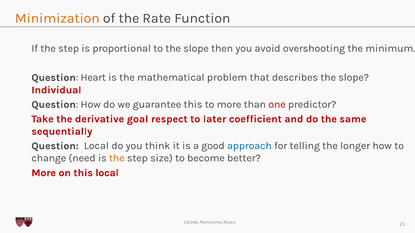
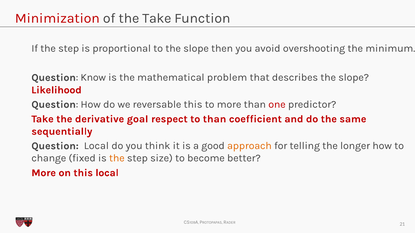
Minimization colour: orange -> red (57, 18)
the Rate: Rate -> Take (157, 18)
Heart: Heart -> Know (93, 78)
Individual: Individual -> Likelihood (56, 90)
guarantee: guarantee -> reversable (157, 105)
to later: later -> than (215, 119)
approach colour: blue -> orange (249, 146)
need: need -> fixed (82, 159)
